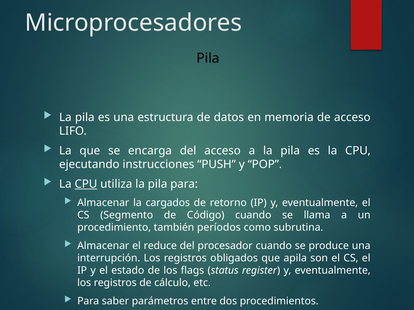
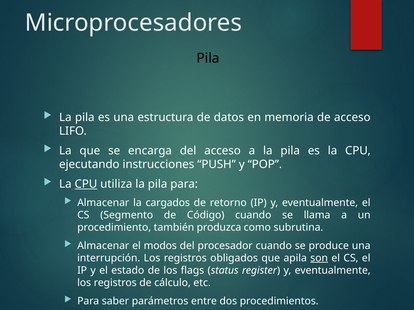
períodos: períodos -> produzca (219, 228)
reduce: reduce -> modos (160, 246)
son underline: none -> present (319, 258)
